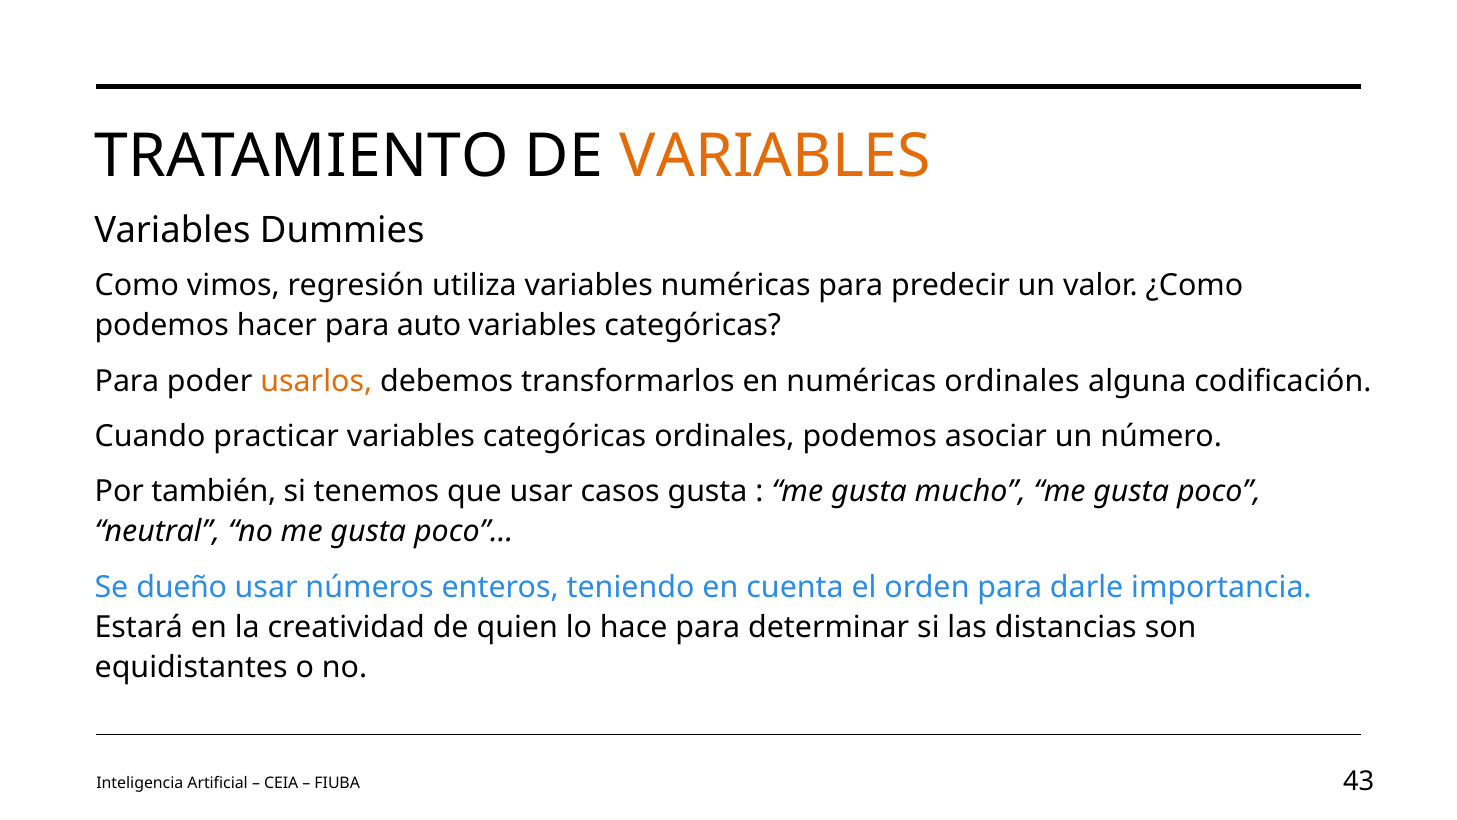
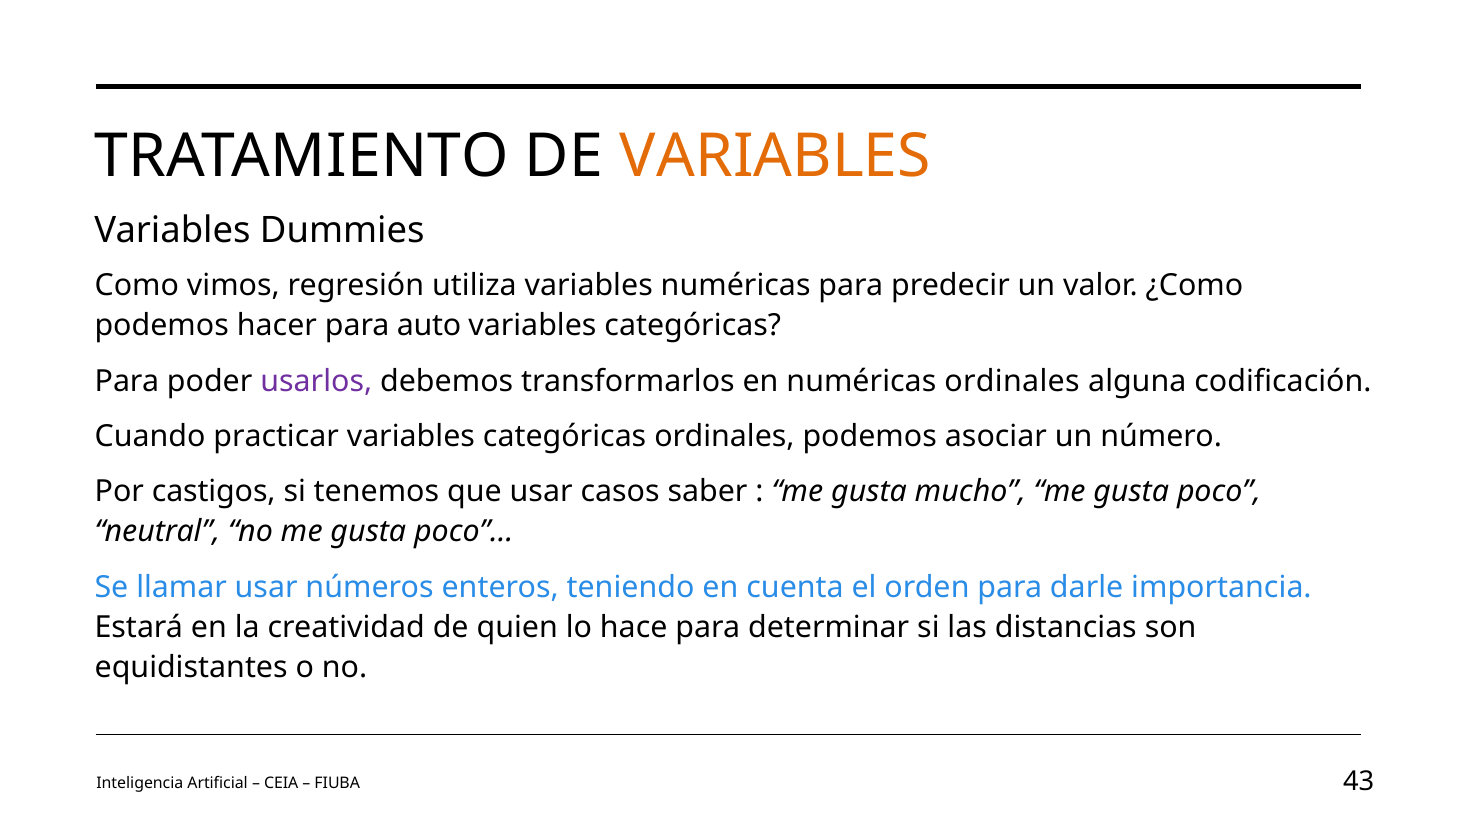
usarlos colour: orange -> purple (316, 381)
también: también -> castigos (214, 492)
casos gusta: gusta -> saber (708, 492)
dueño: dueño -> llamar (182, 587)
